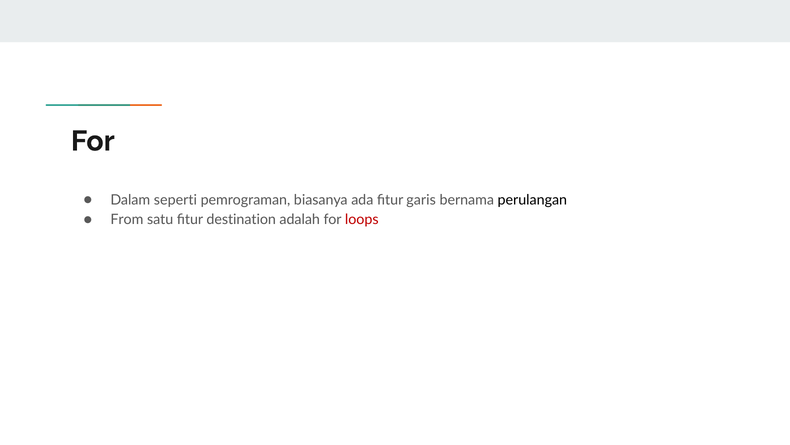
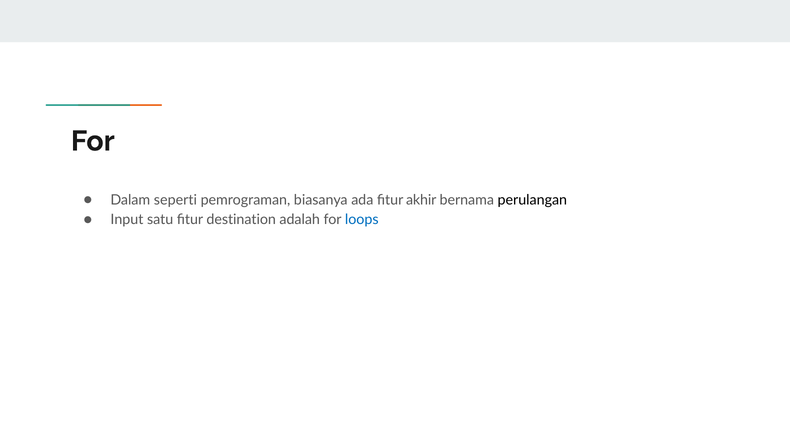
garis: garis -> akhir (421, 200)
From: From -> Input (127, 219)
loops colour: red -> blue (362, 219)
